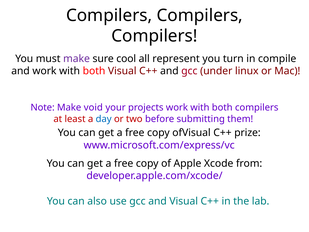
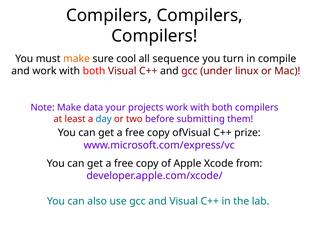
make colour: purple -> orange (77, 59)
represent: represent -> sequence (176, 59)
void: void -> data (93, 107)
